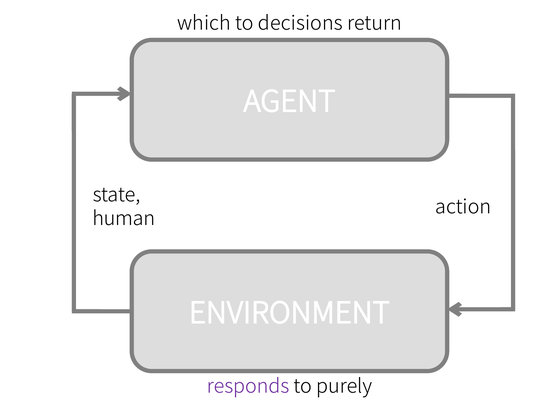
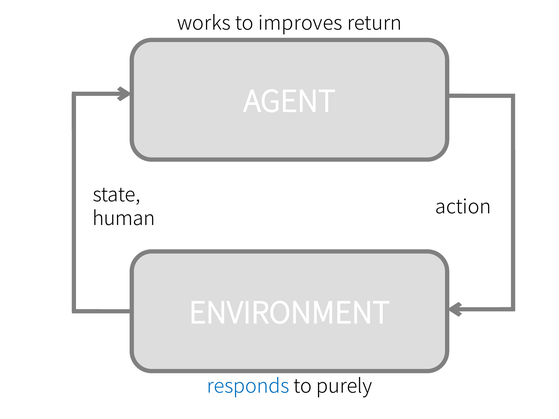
which: which -> works (204, 23)
decisions: decisions -> improves (300, 23)
responds colour: purple -> blue (248, 387)
